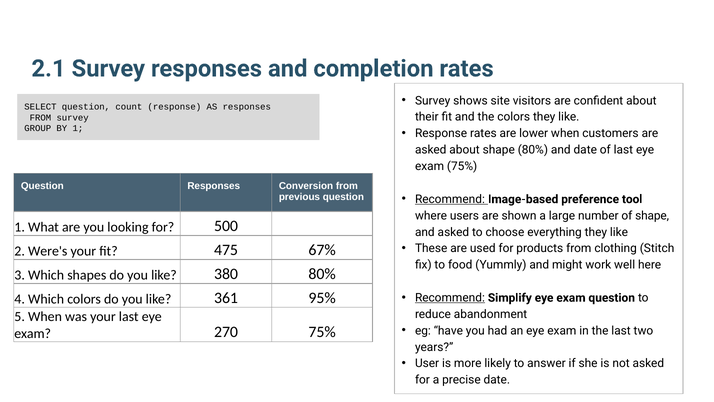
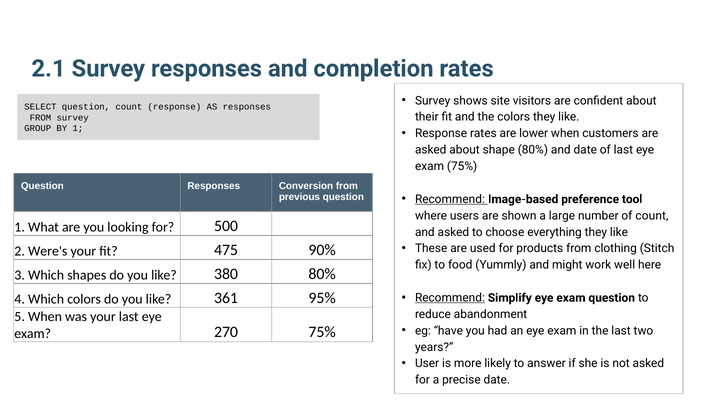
of shape: shape -> count (652, 215)
67%: 67% -> 90% (322, 250)
